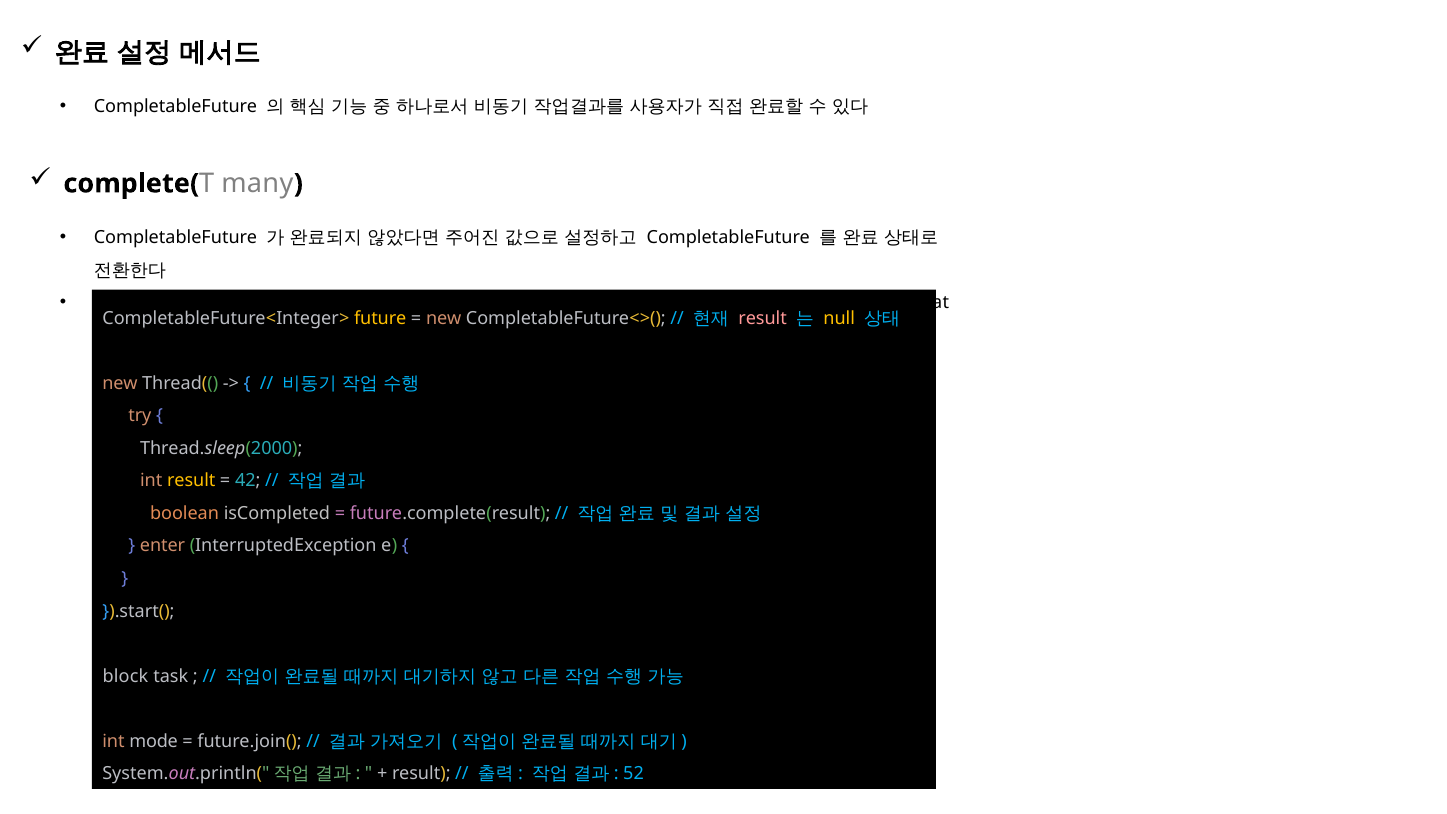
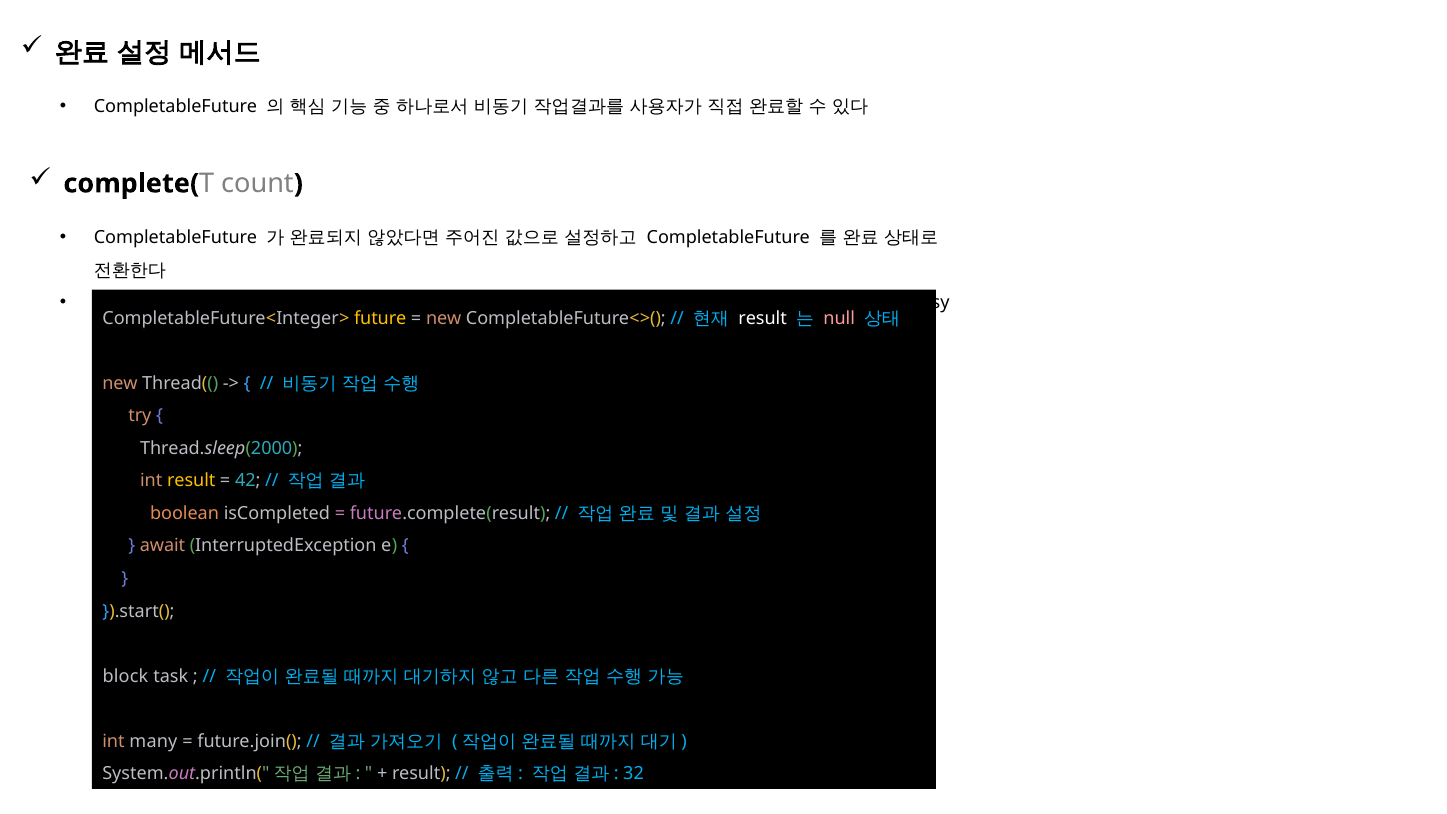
many: many -> count (258, 183)
float: float -> busy (930, 303)
result colour: pink -> white (763, 318)
null colour: yellow -> pink (839, 318)
enter: enter -> await (163, 546)
mode: mode -> many (153, 741)
52: 52 -> 32 (634, 774)
